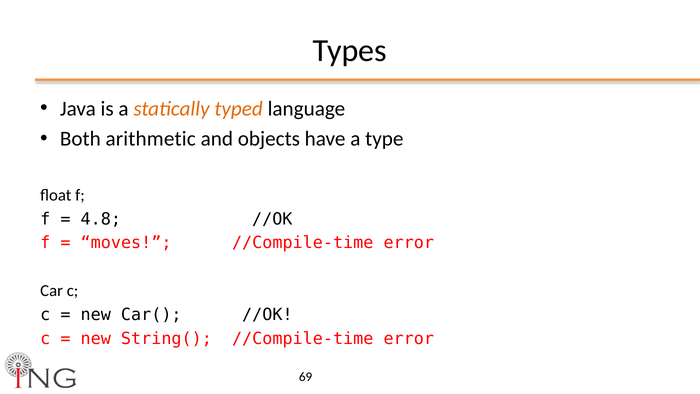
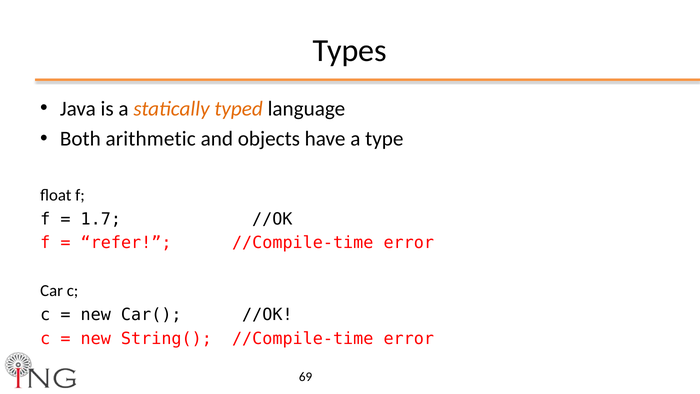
4.8: 4.8 -> 1.7 (101, 219)
moves: moves -> refer (126, 243)
